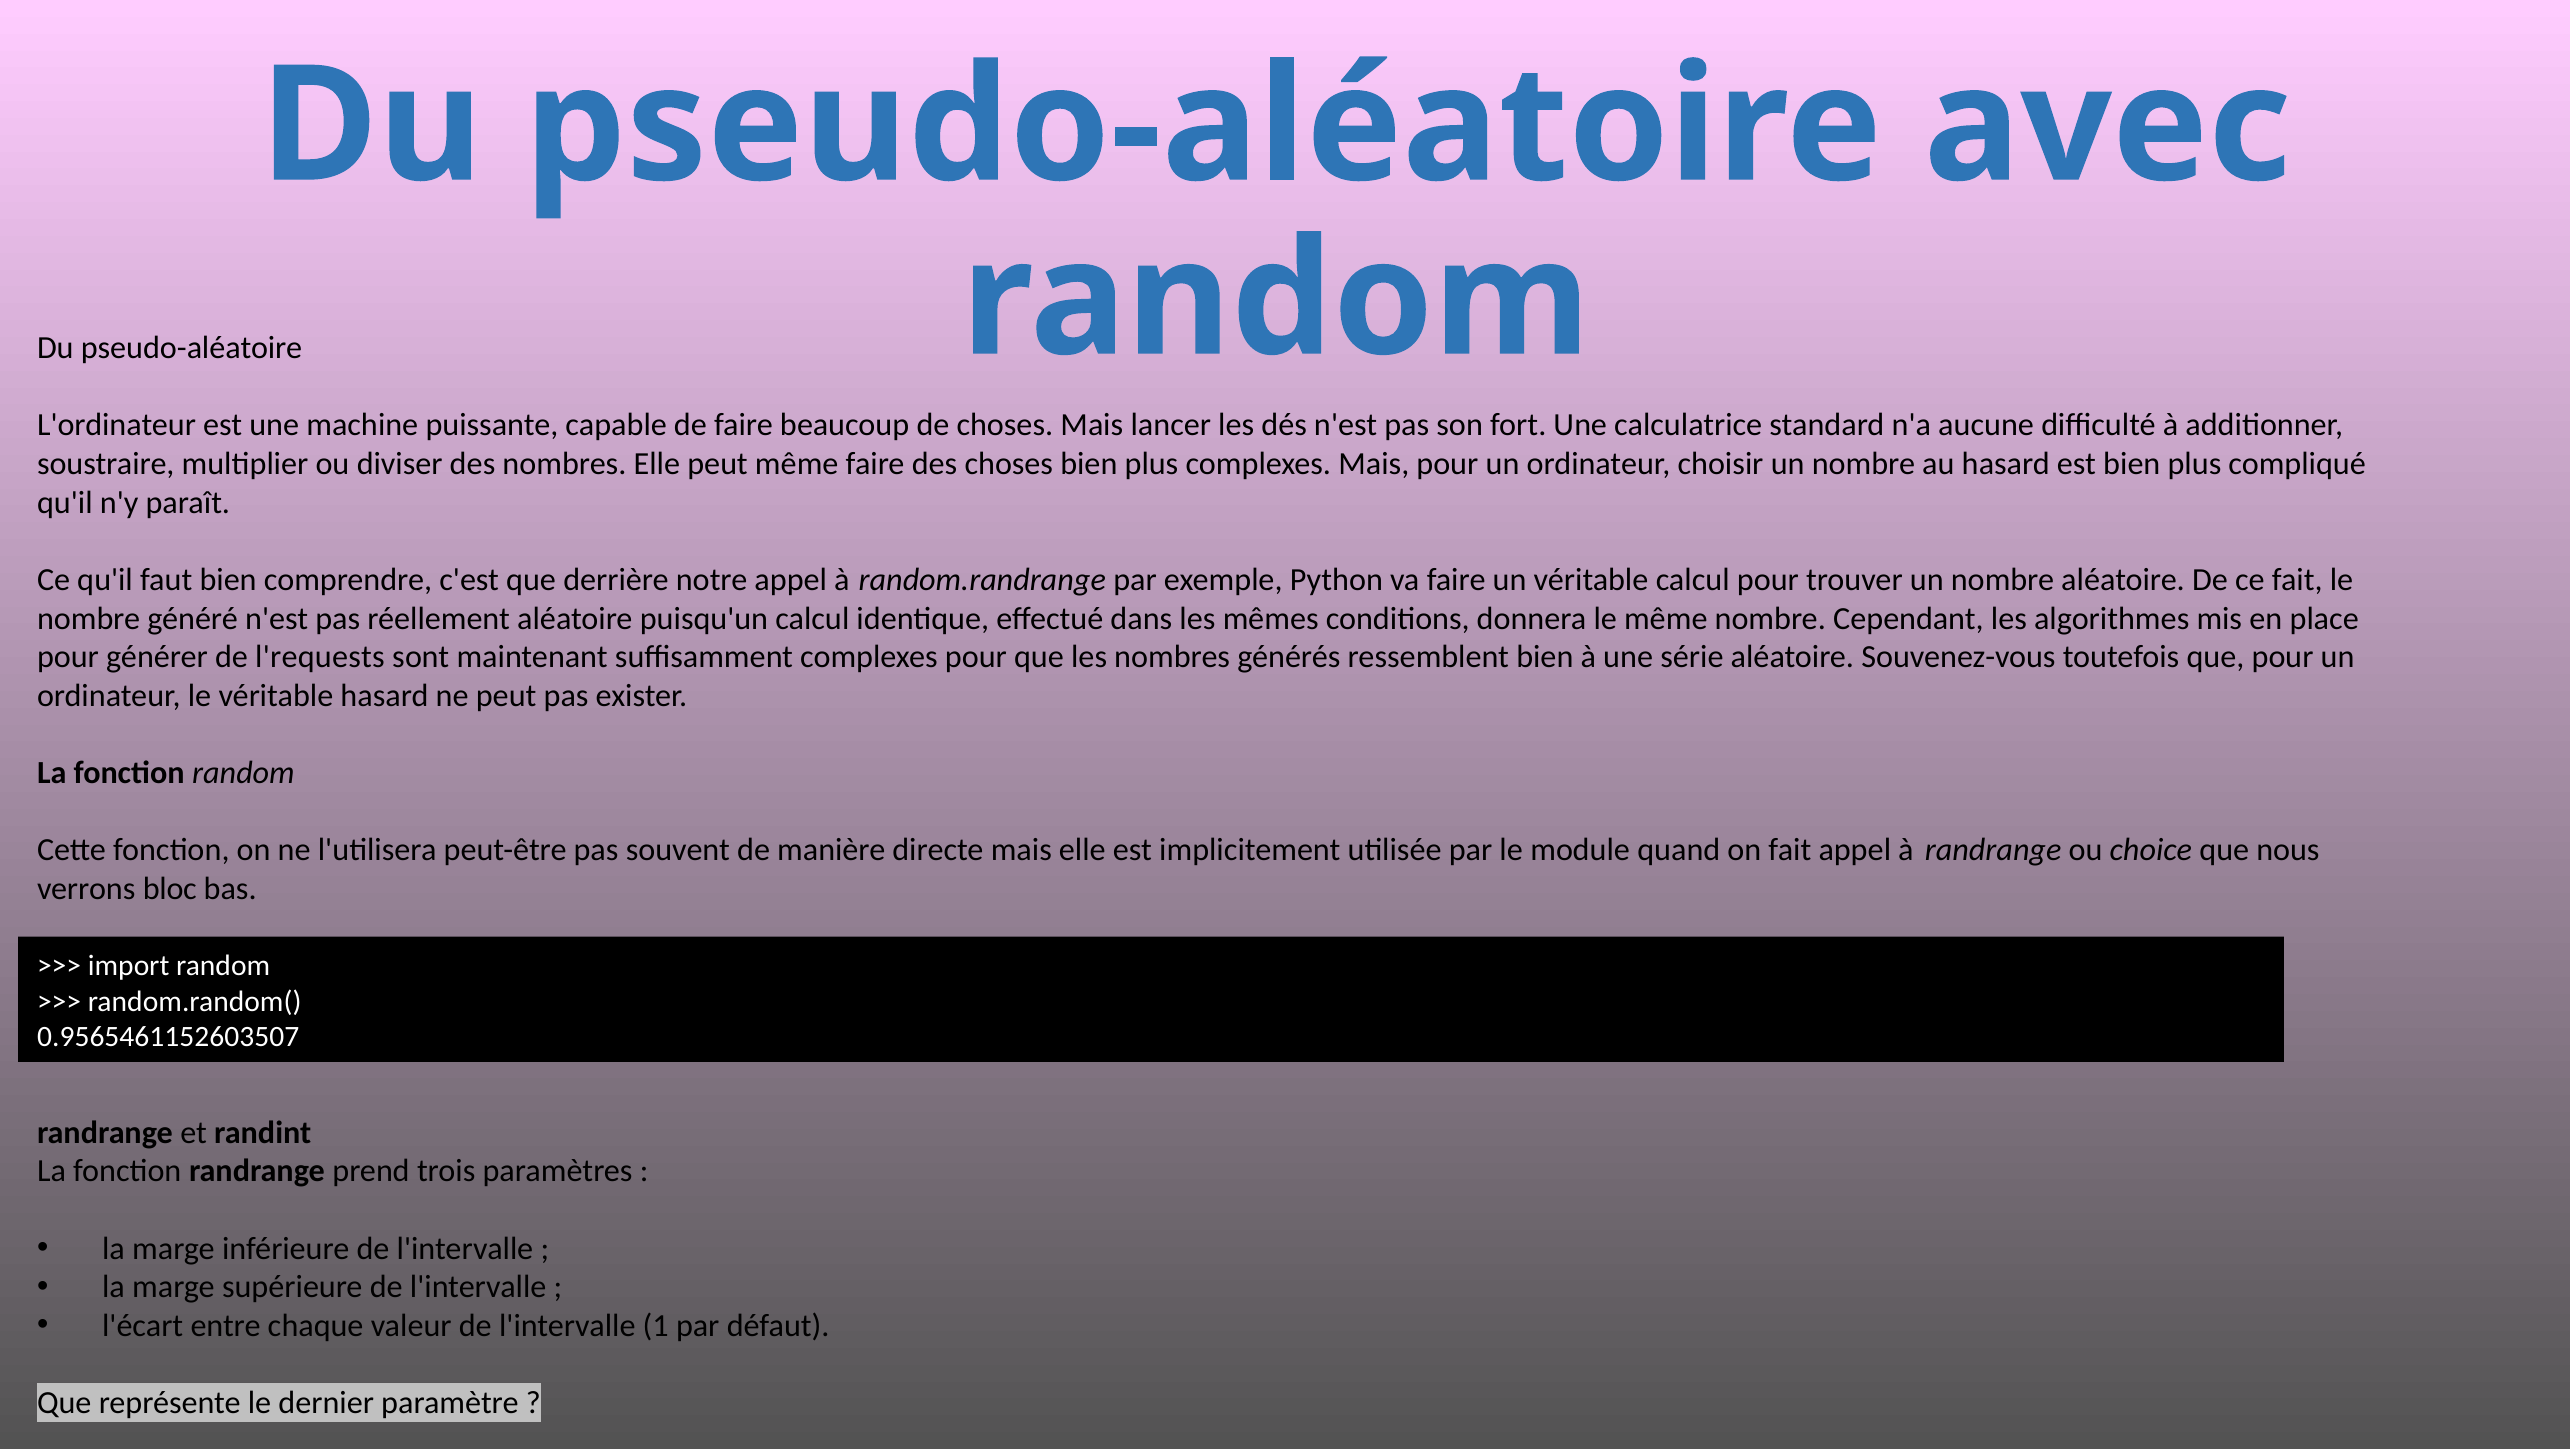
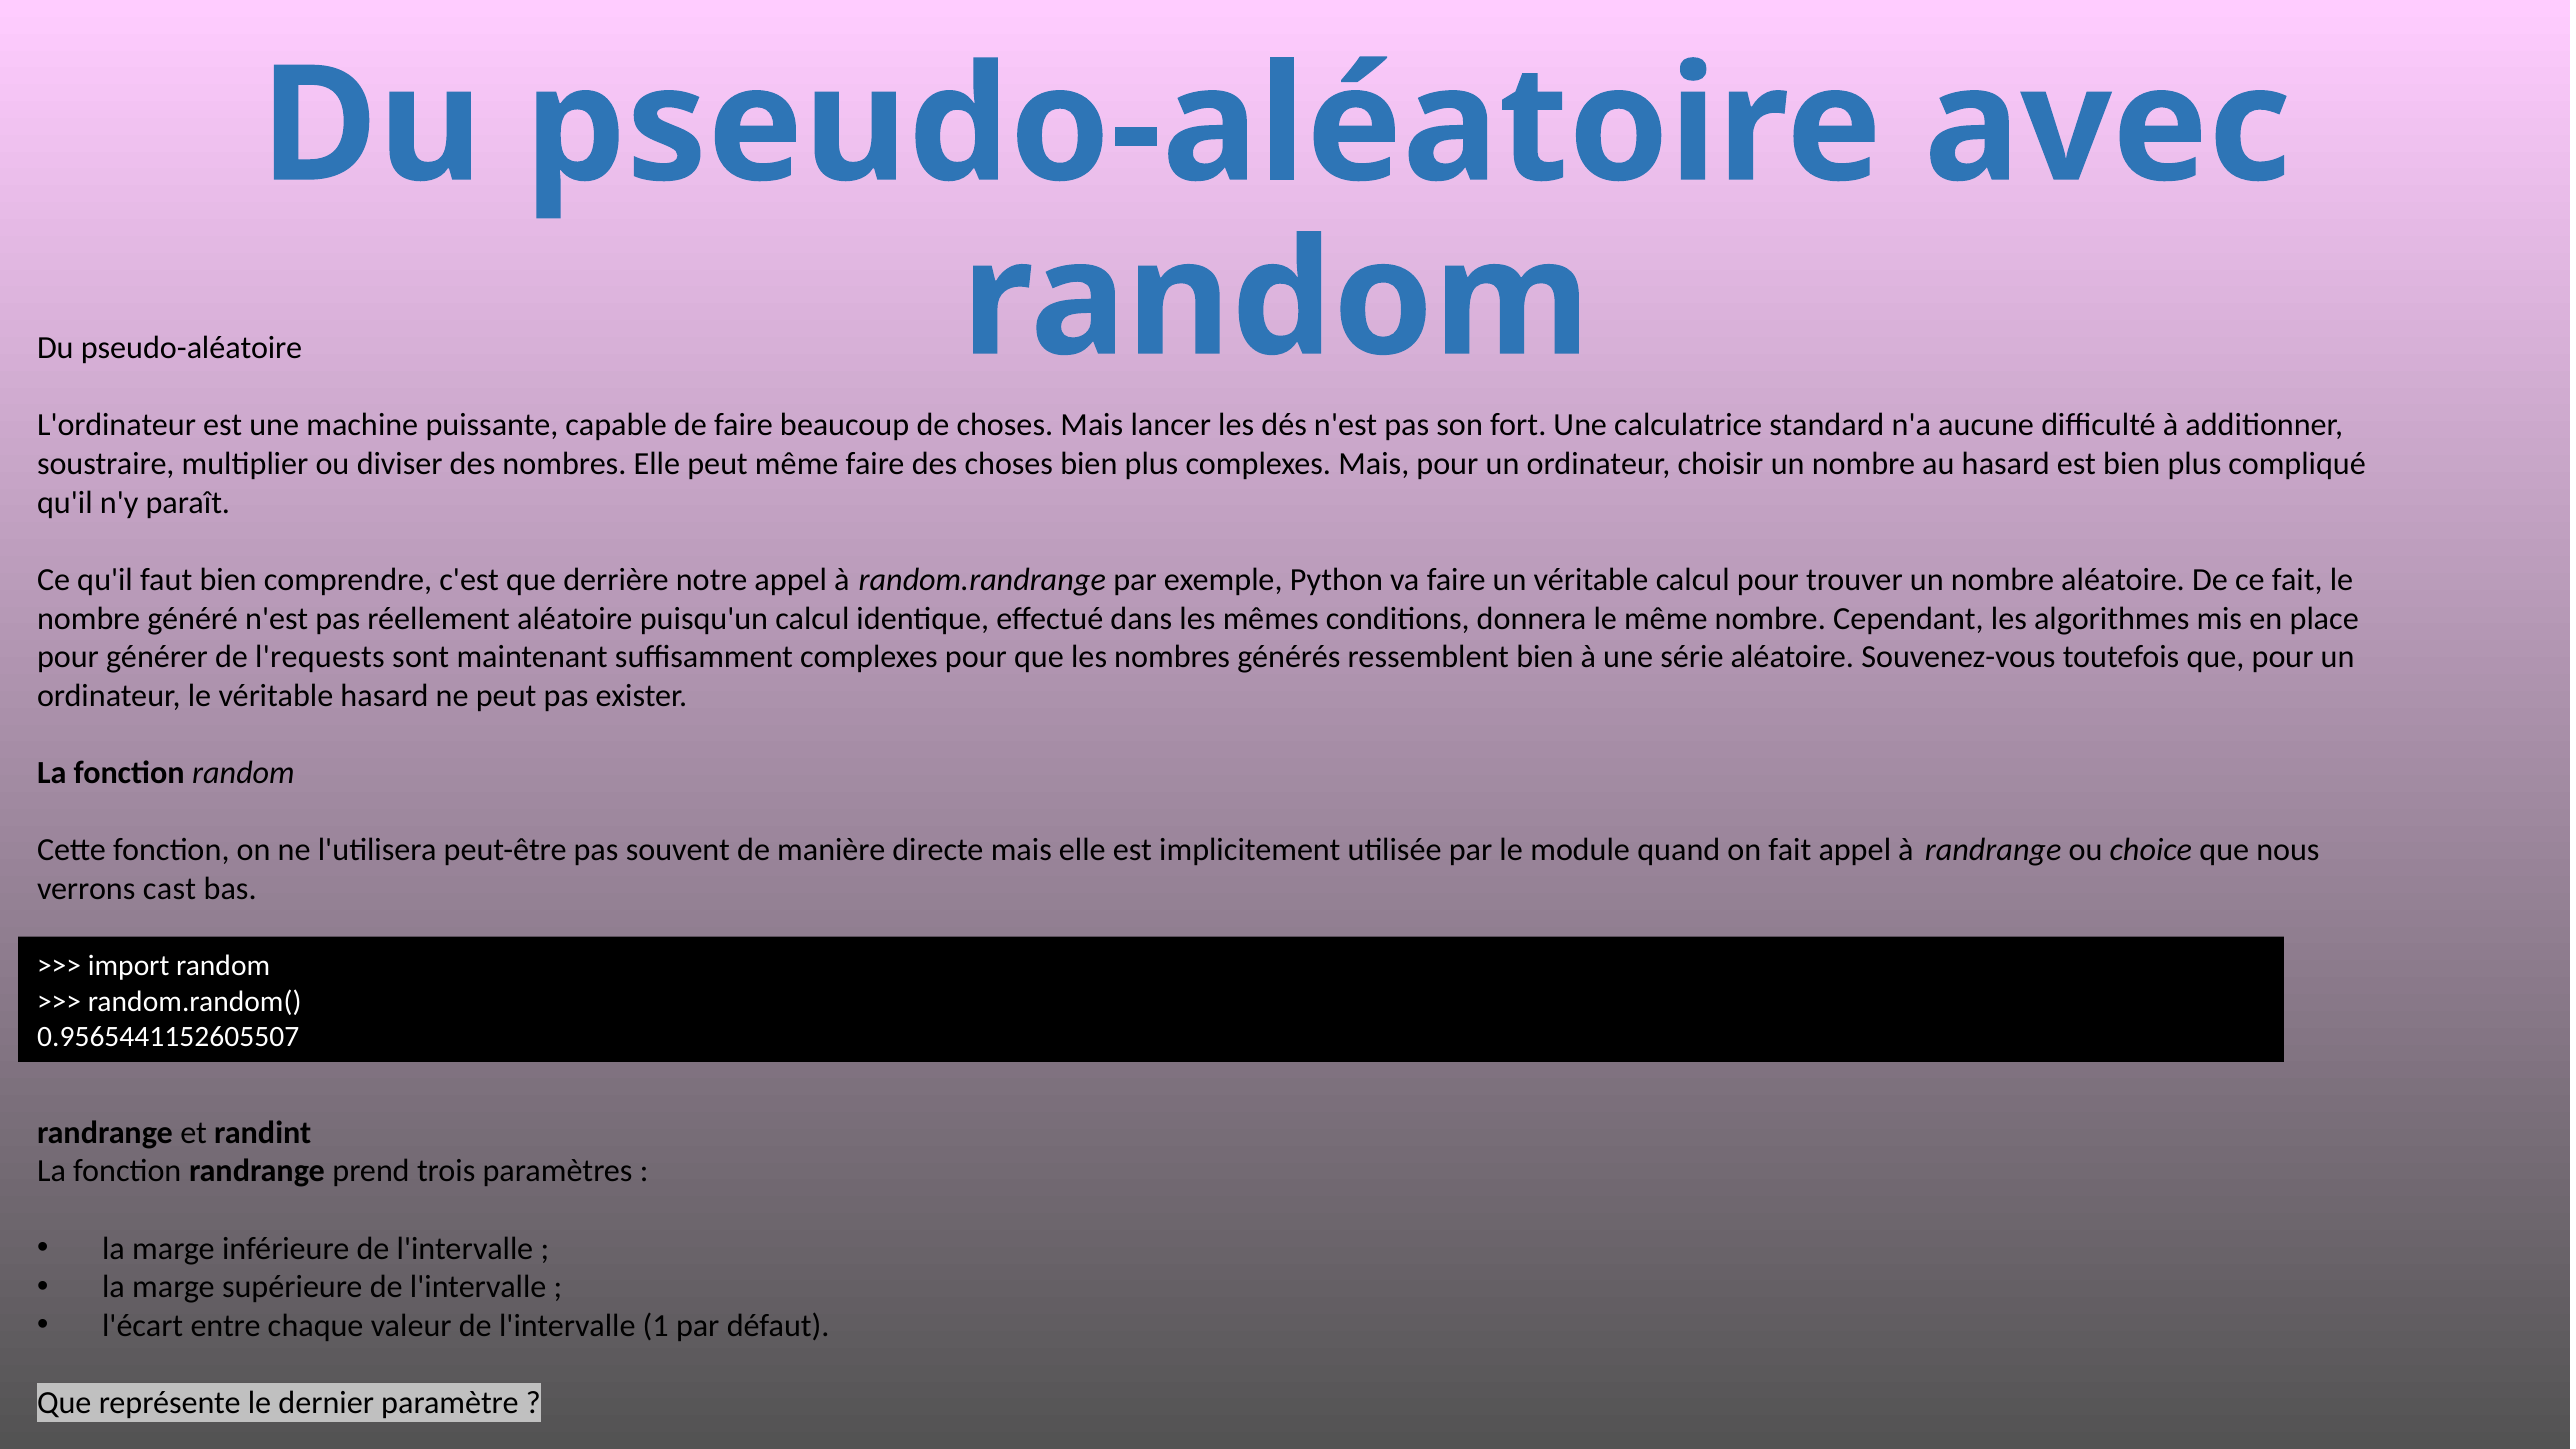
bloc: bloc -> cast (170, 889)
0.9565461152603507: 0.9565461152603507 -> 0.9565441152605507 (168, 1037)
